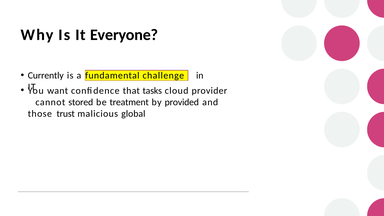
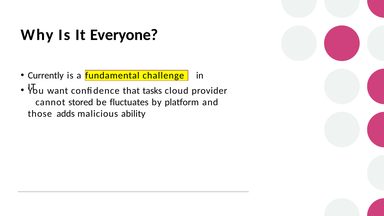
treatment: treatment -> fluctuates (129, 102)
provided: provided -> platform (182, 102)
trust: trust -> adds (66, 114)
global: global -> ability (133, 114)
